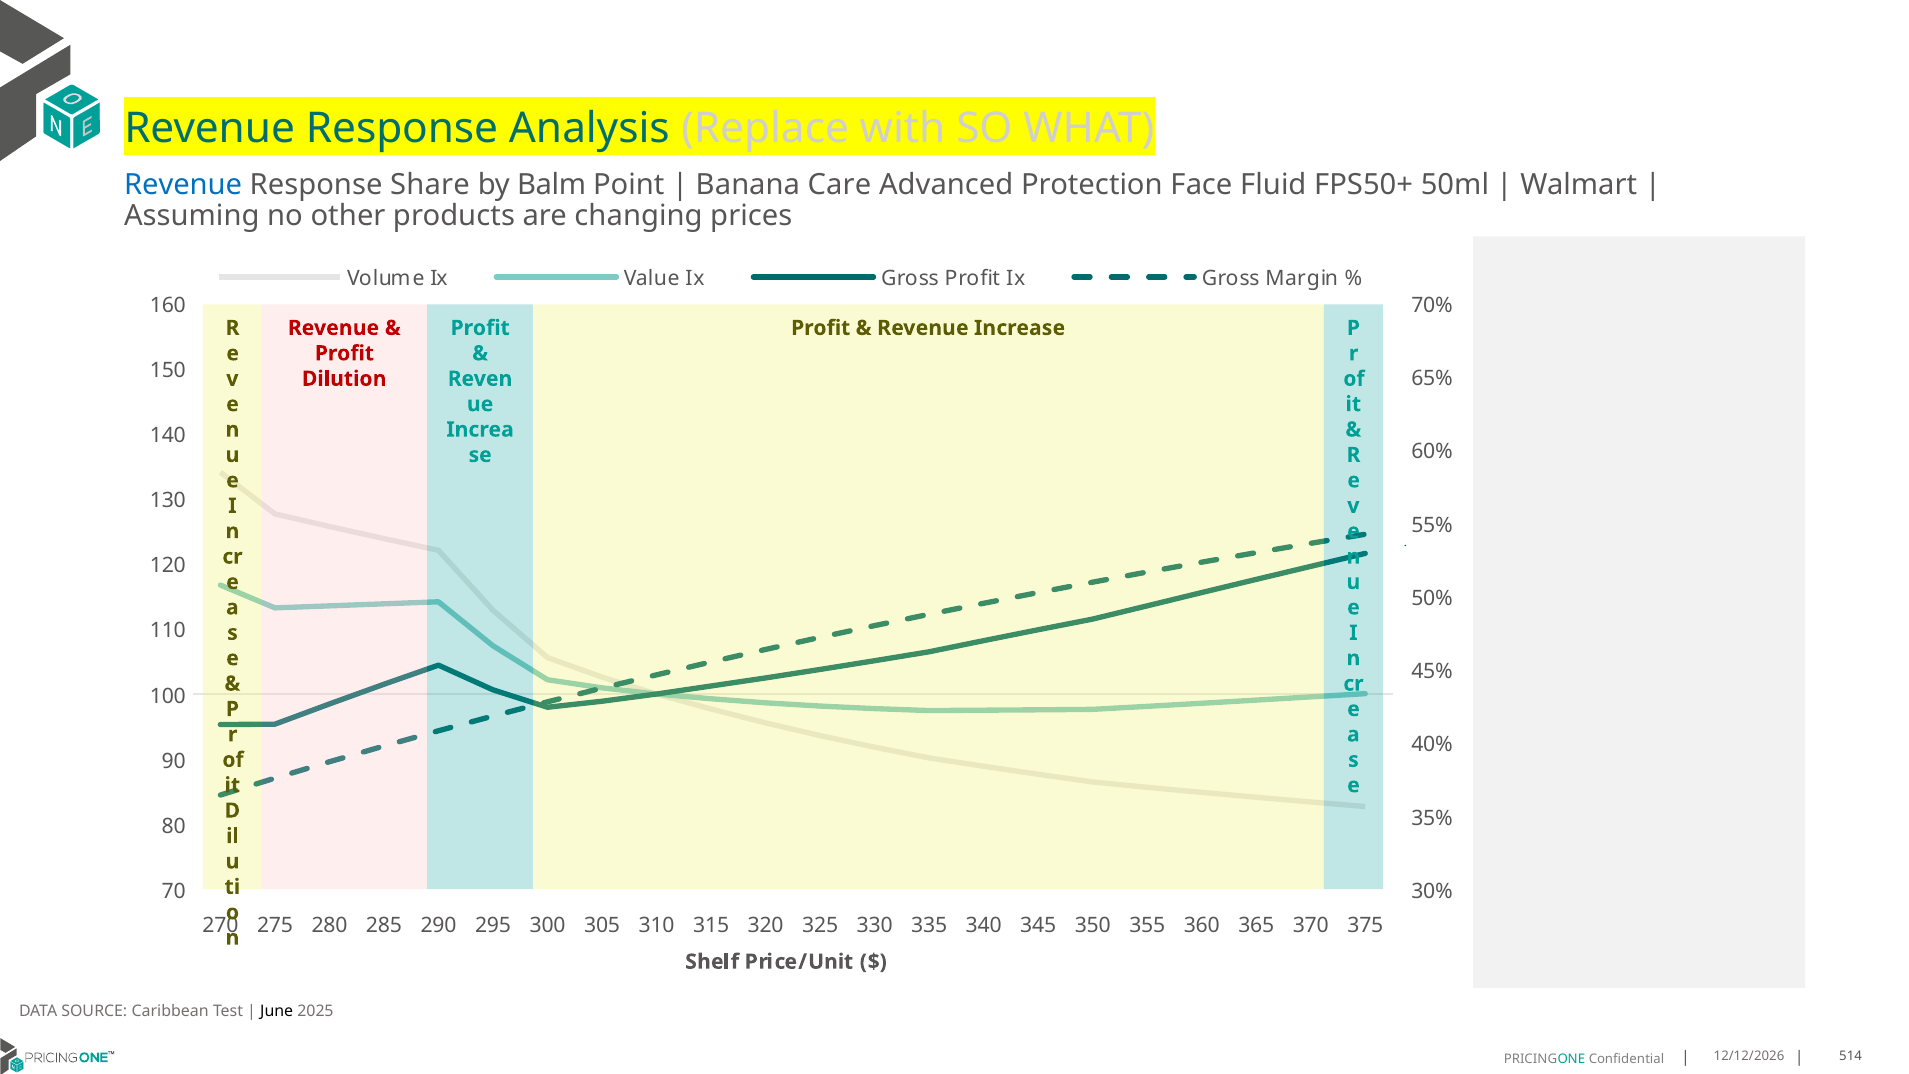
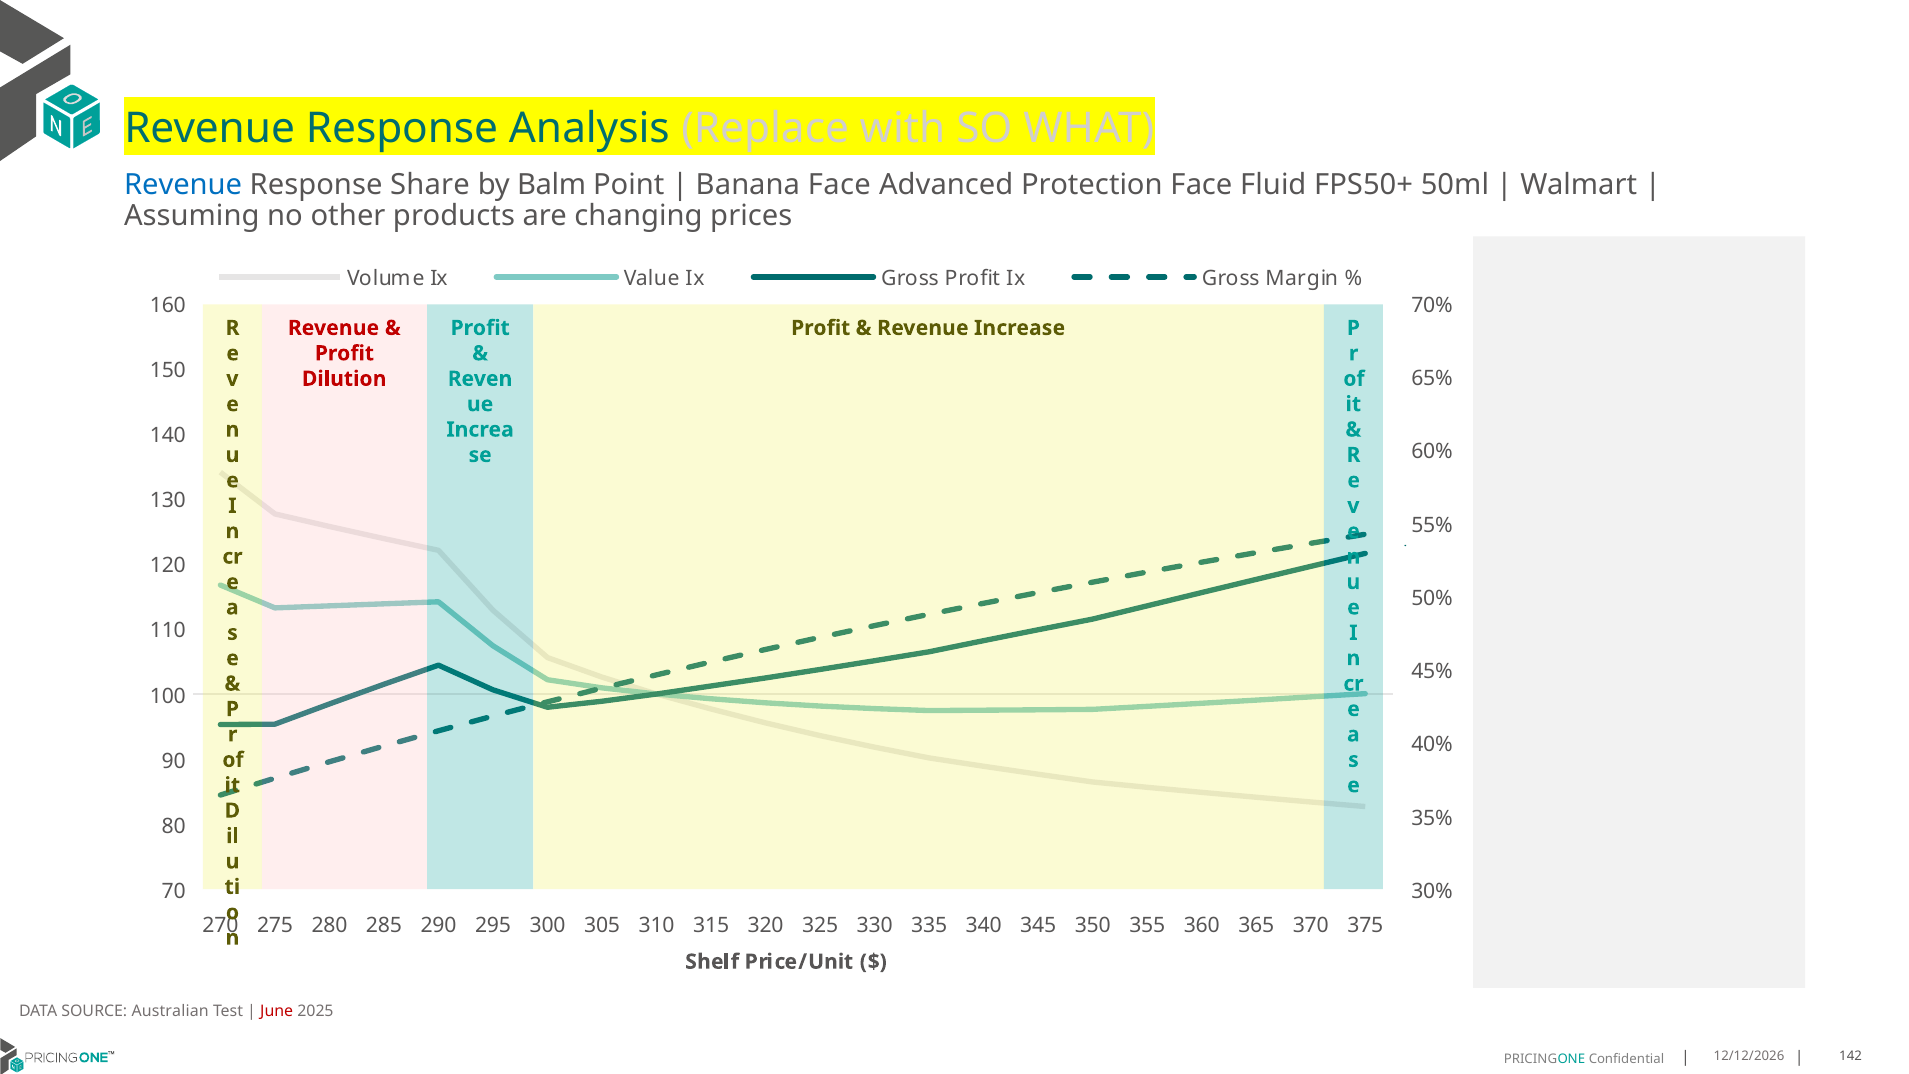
Banana Care: Care -> Face (839, 185)
Caribbean: Caribbean -> Australian (170, 1011)
June colour: black -> red (277, 1011)
514: 514 -> 142 (1851, 1056)
